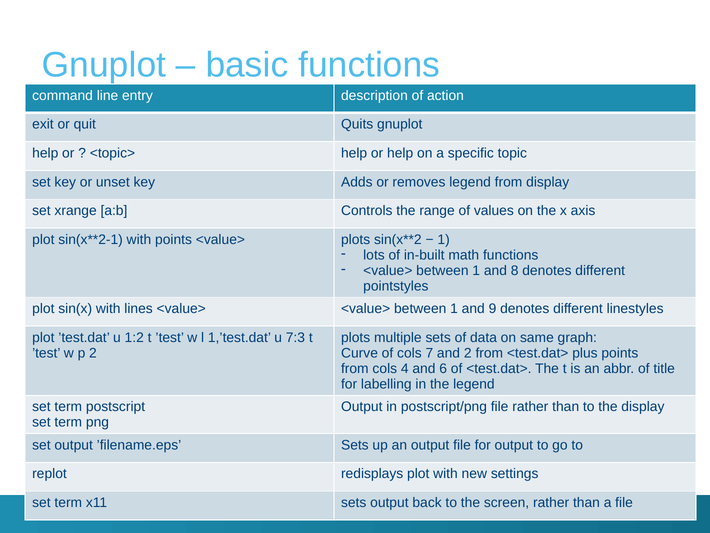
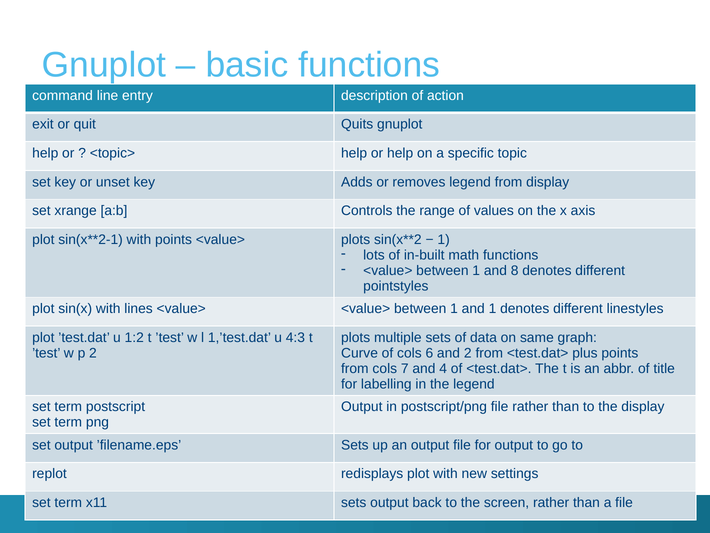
and 9: 9 -> 1 (492, 309)
7:3: 7:3 -> 4:3 (295, 337)
7: 7 -> 6 (429, 353)
4: 4 -> 7 (405, 368)
6: 6 -> 4 (443, 368)
